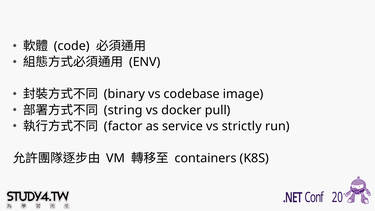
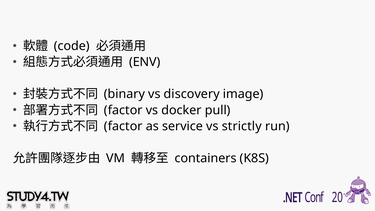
codebase: codebase -> discovery (192, 94)
string: string -> factor (123, 110)
